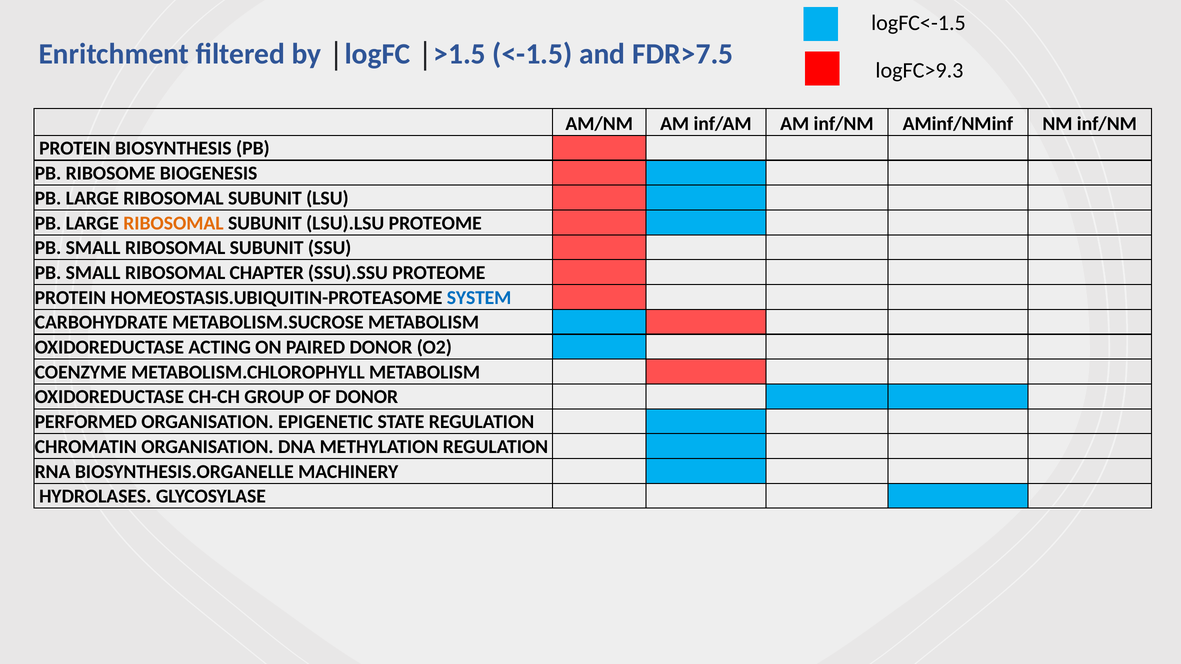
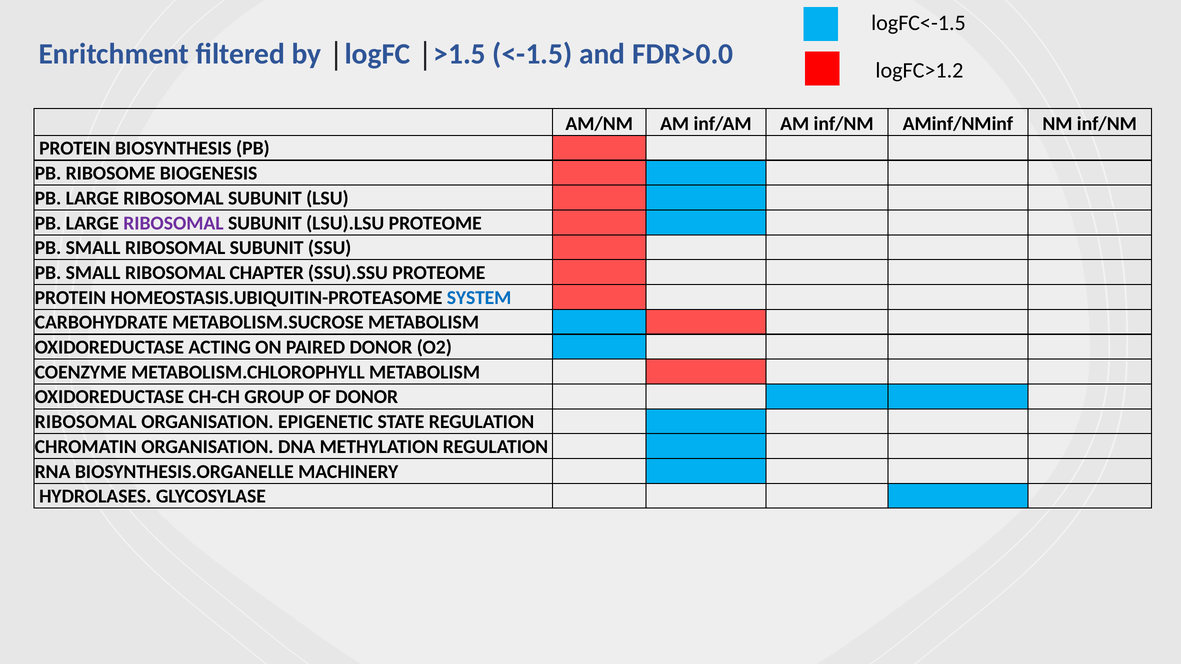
FDR>7.5: FDR>7.5 -> FDR>0.0 (683, 54)
logFC>9.3: logFC>9.3 -> logFC>1.2 (919, 70)
RIBOSOMAL colour: orange -> purple (173, 223)
PERFORMED: PERFORMED -> RIBOSOMAL (86, 422)
